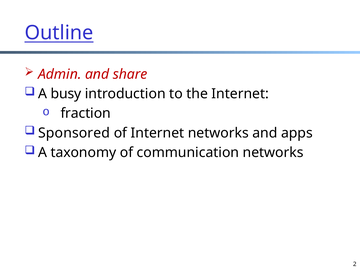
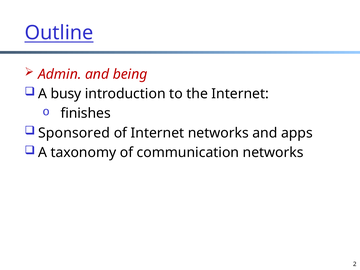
share: share -> being (130, 74)
fraction: fraction -> finishes (86, 113)
